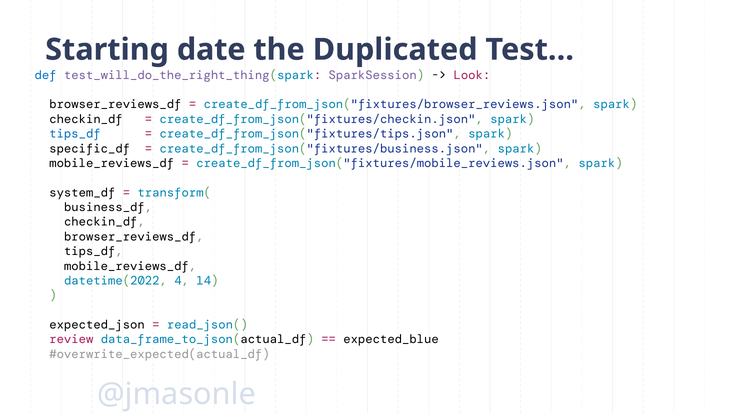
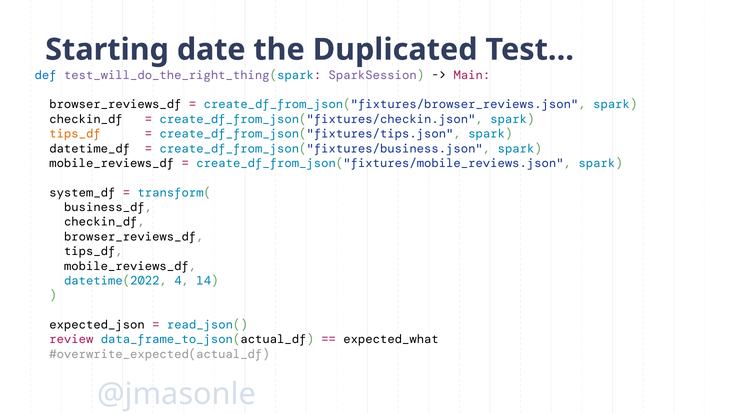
Look: Look -> Main (472, 75)
tips_df colour: blue -> orange (75, 134)
specific_df: specific_df -> datetime_df (90, 149)
expected_blue: expected_blue -> expected_what (391, 340)
